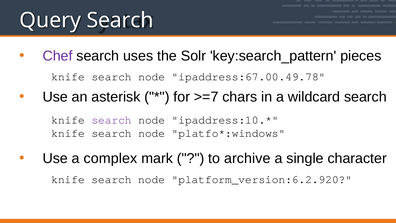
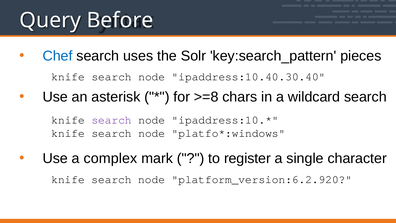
Query Search: Search -> Before (120, 20)
Chef colour: purple -> blue (58, 56)
ipaddress:67.00.49.78: ipaddress:67.00.49.78 -> ipaddress:10.40.30.40 (249, 77)
>=7: >=7 -> >=8 (206, 97)
archive: archive -> register (247, 158)
